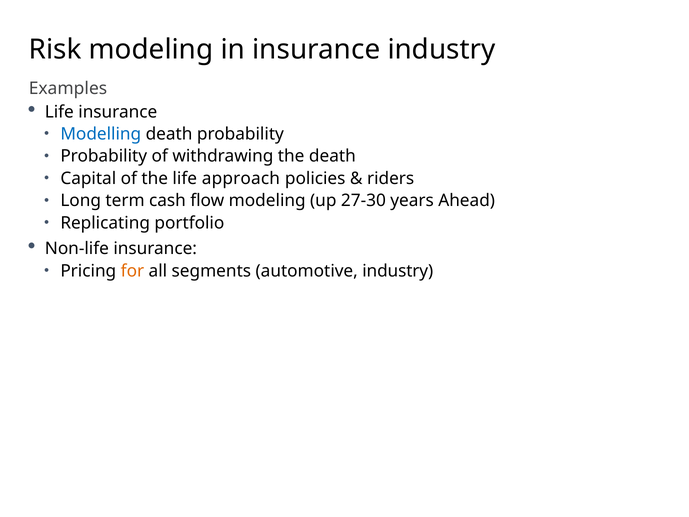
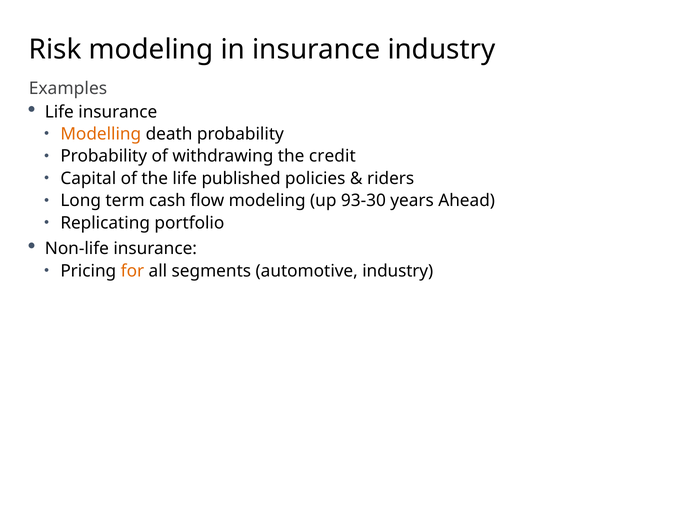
Modelling colour: blue -> orange (101, 134)
the death: death -> credit (332, 156)
approach: approach -> published (241, 178)
27-30: 27-30 -> 93-30 (363, 201)
